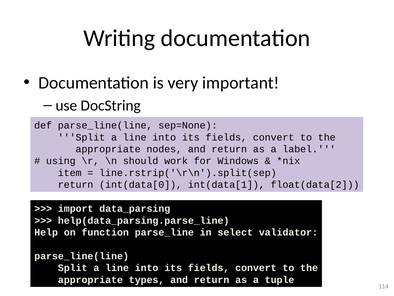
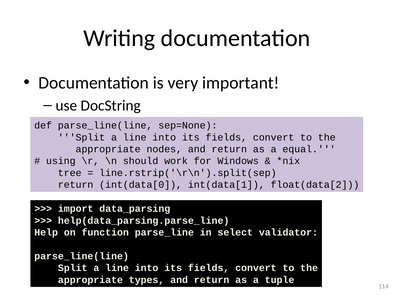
label: label -> equal (309, 149)
item: item -> tree (70, 173)
